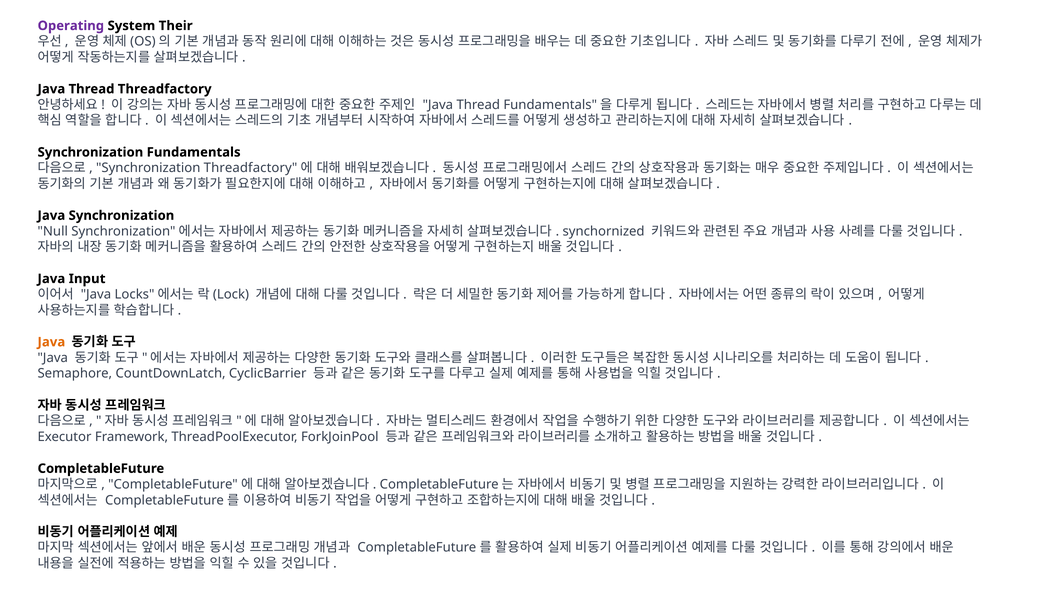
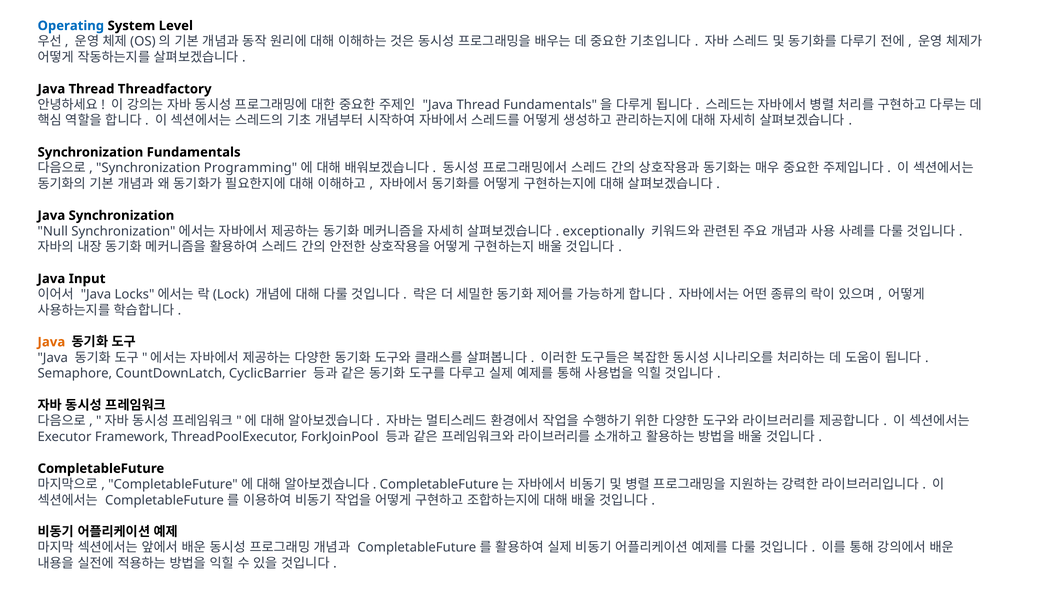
Operating colour: purple -> blue (71, 26)
Their: Their -> Level (176, 26)
Synchronization Threadfactory: Threadfactory -> Programming (250, 168)
synchornized: synchornized -> exceptionally (604, 231)
